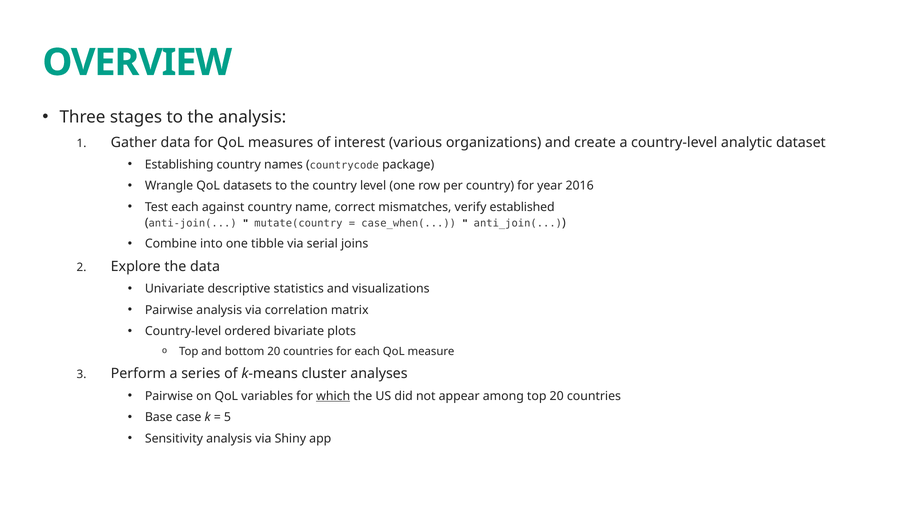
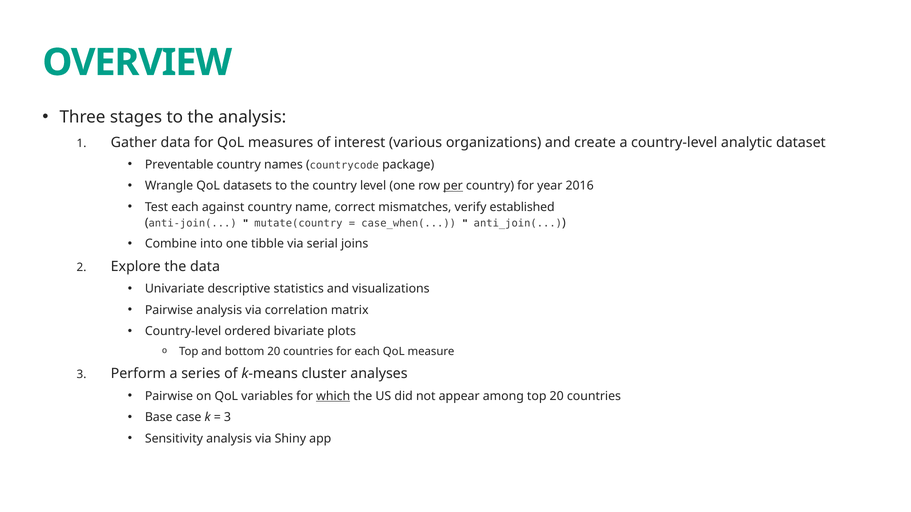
Establishing: Establishing -> Preventable (179, 165)
per underline: none -> present (453, 186)
5: 5 -> 3 (227, 418)
